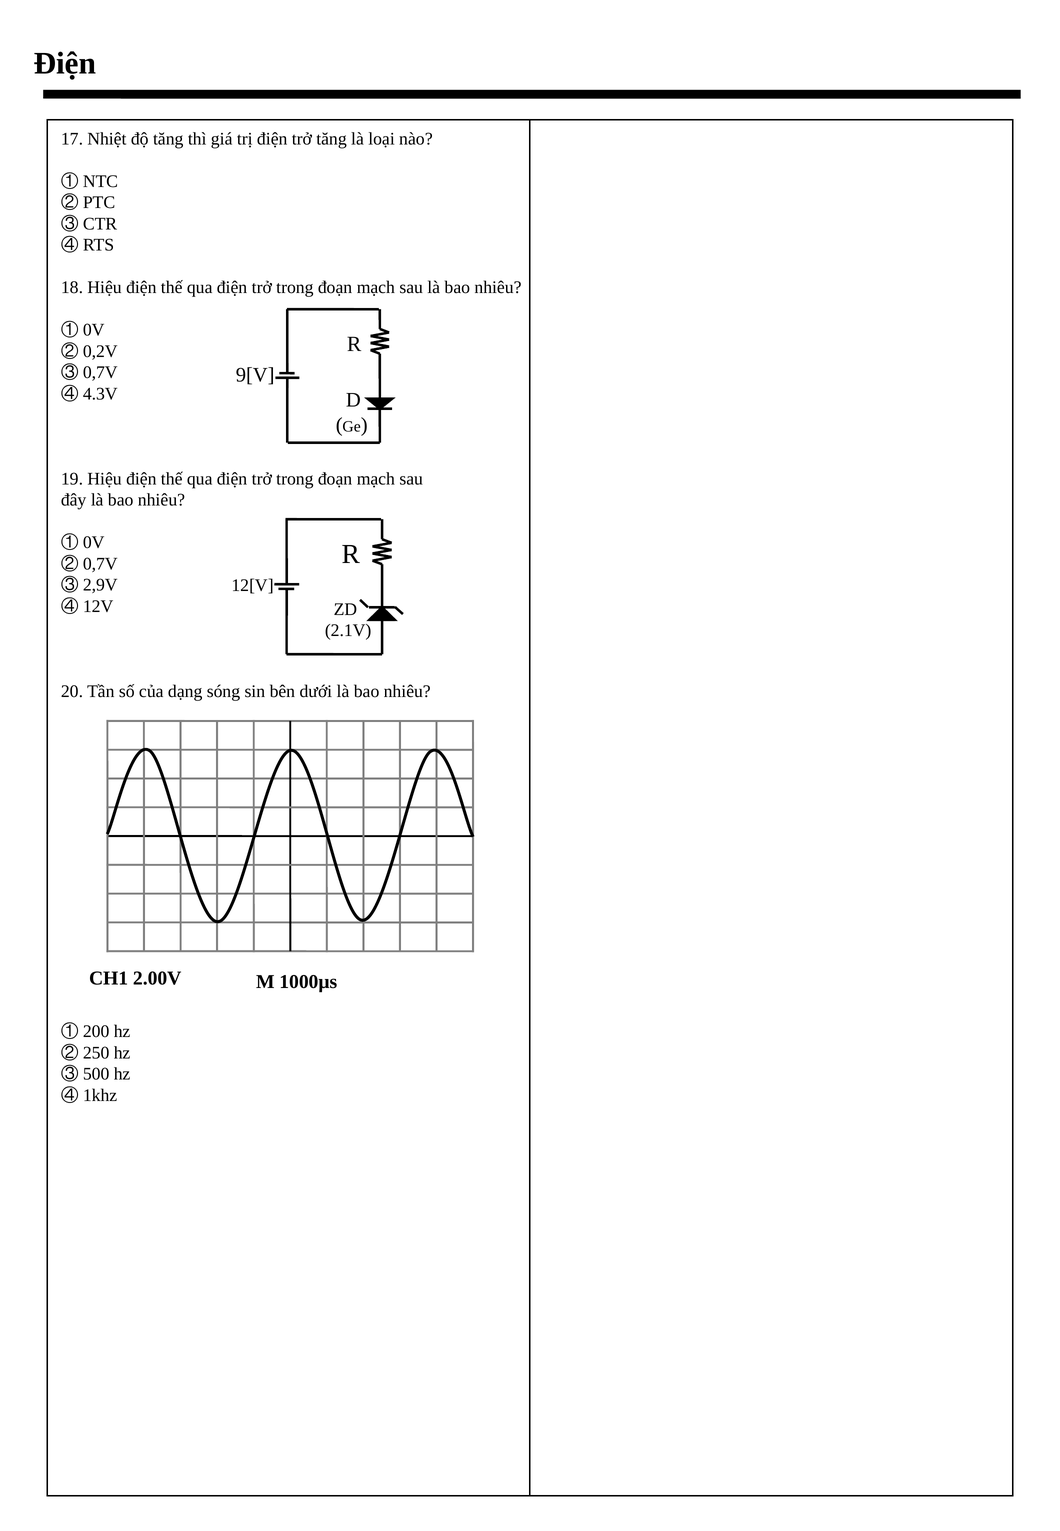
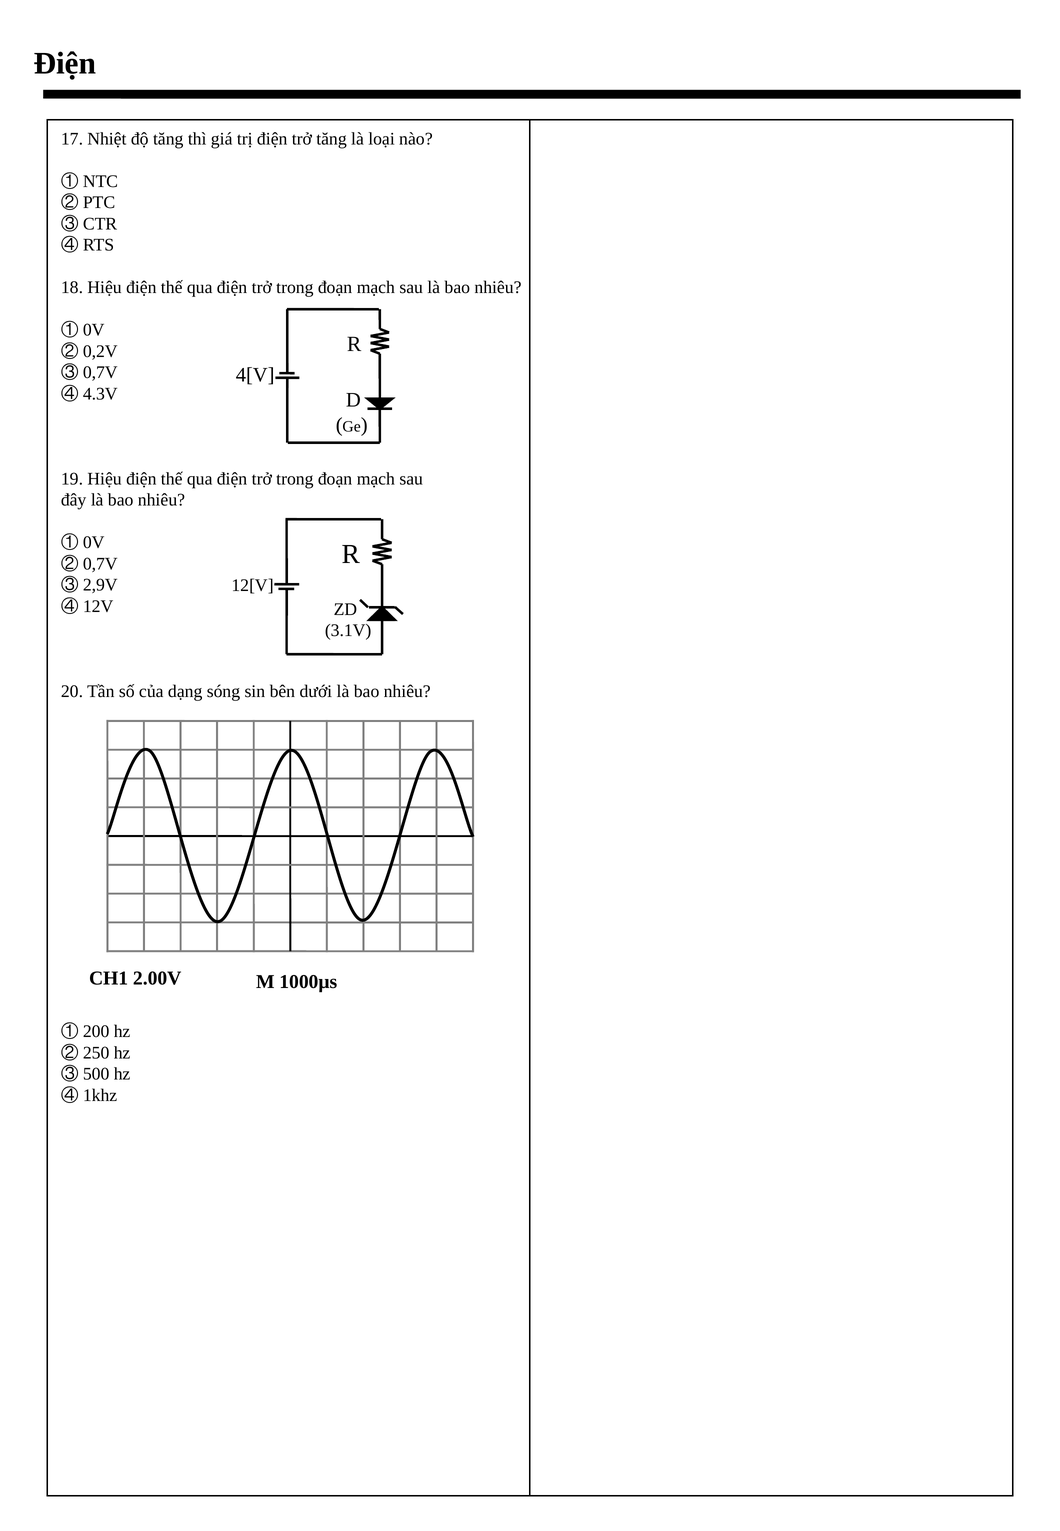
9[V: 9[V -> 4[V (255, 375)
2.1V: 2.1V -> 3.1V (348, 631)
